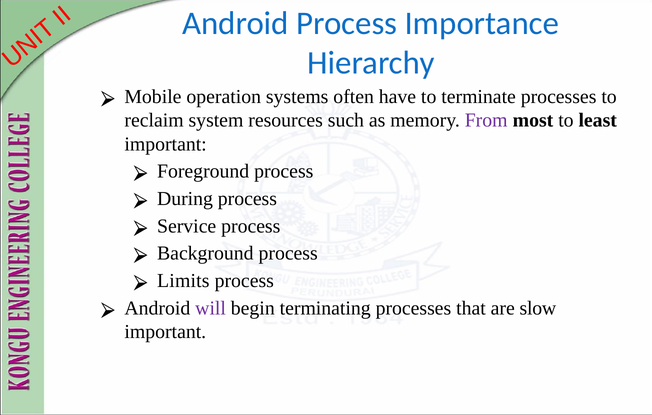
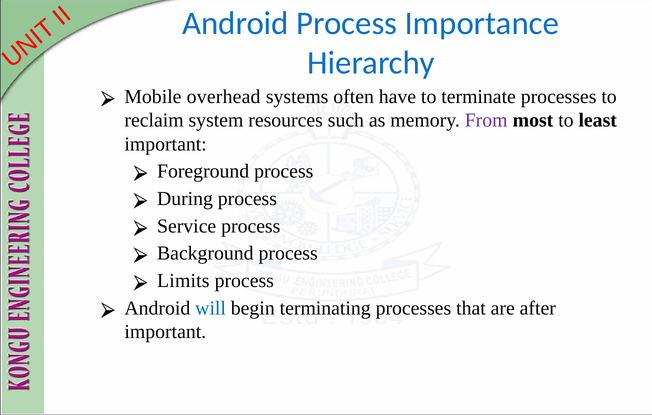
operation: operation -> overhead (224, 97)
will colour: purple -> blue (211, 308)
slow: slow -> after (538, 308)
